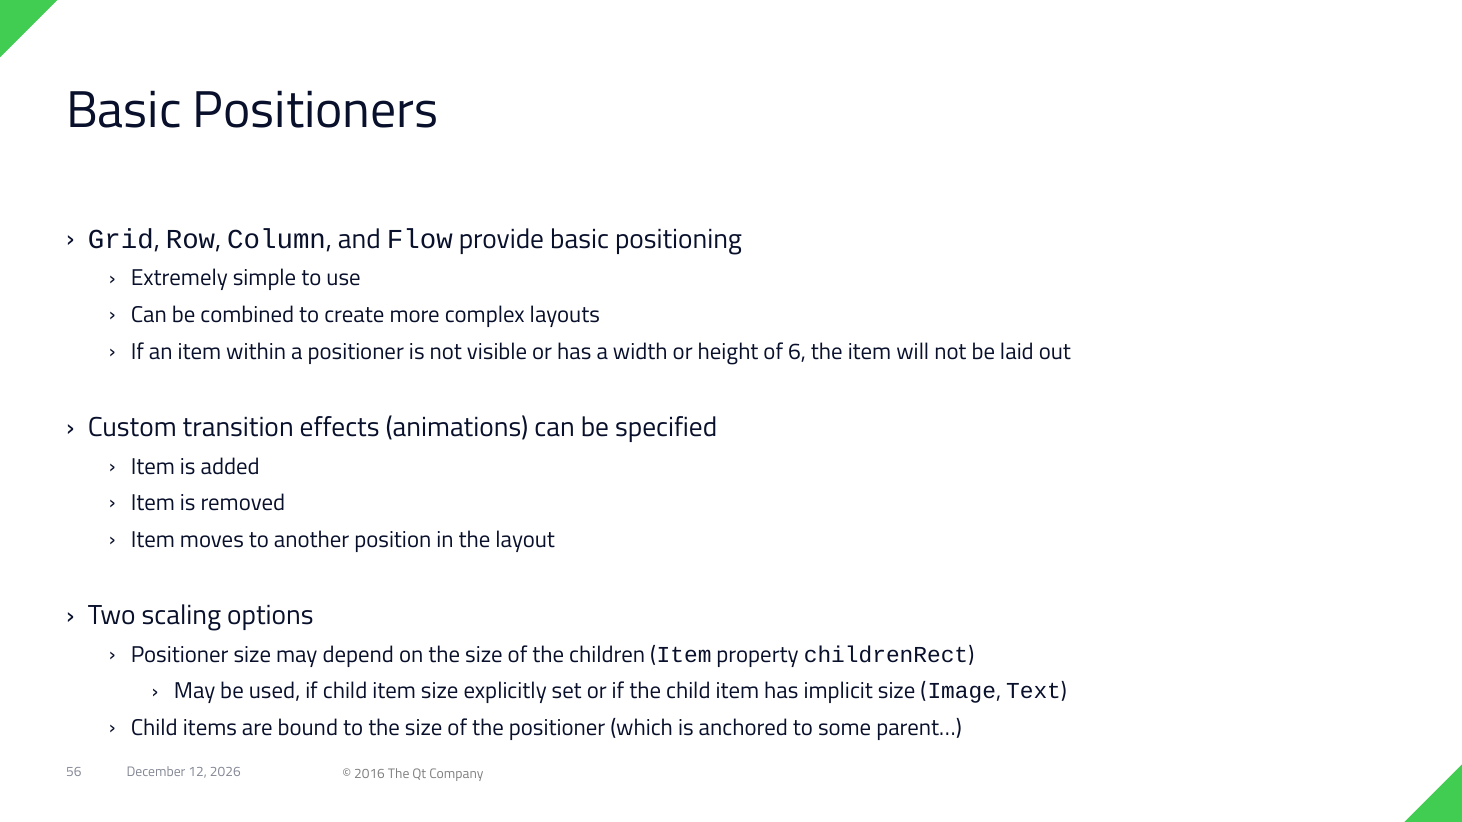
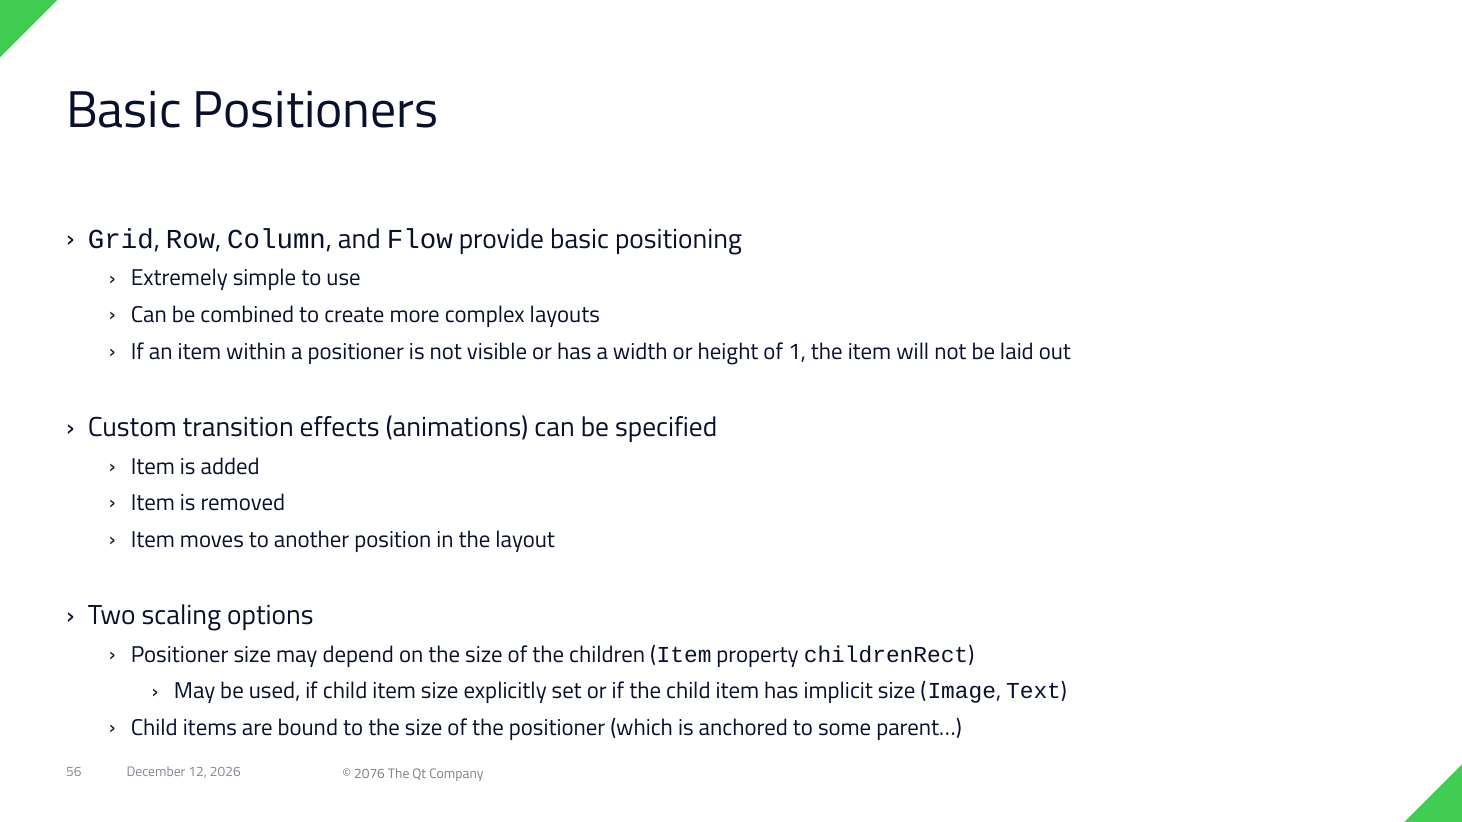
6: 6 -> 1 (797, 352)
2016: 2016 -> 2076 (370, 775)
